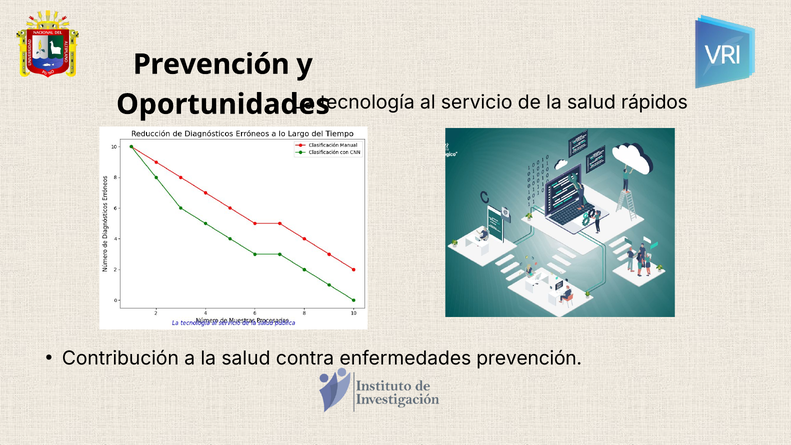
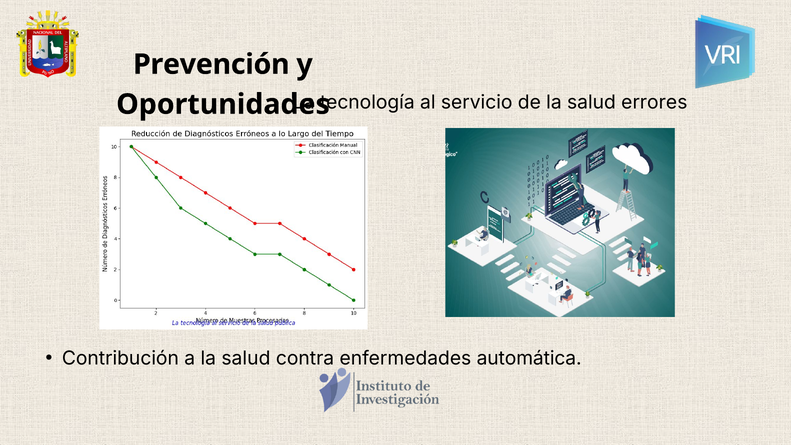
rápidos: rápidos -> errores (654, 102)
enfermedades prevención: prevención -> automática (529, 358)
